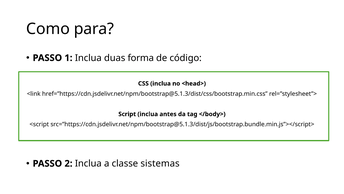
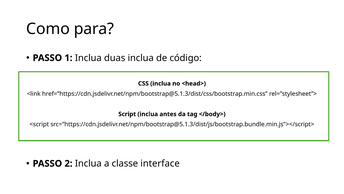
duas forma: forma -> inclua (141, 58)
sistemas: sistemas -> interface (160, 163)
